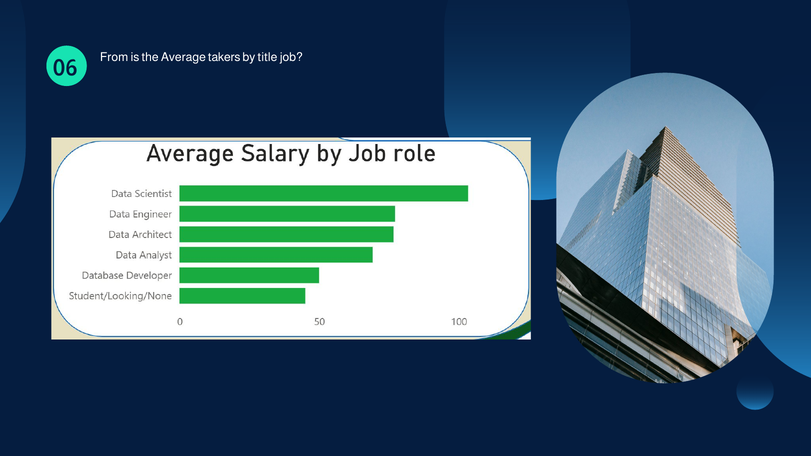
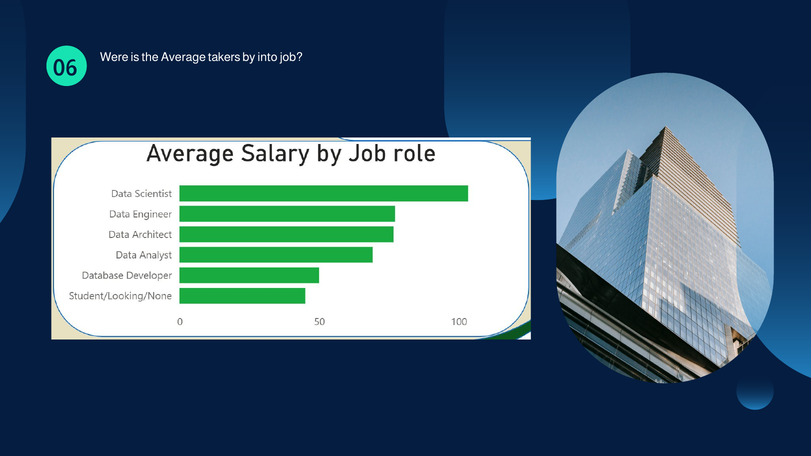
From: From -> Were (114, 57)
title: title -> into (268, 57)
